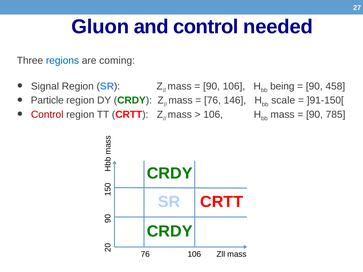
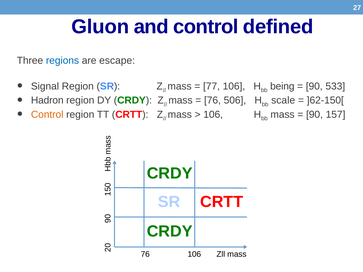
needed: needed -> defined (278, 27)
coming: coming -> escape (117, 61)
90: 90 -> 77 (212, 86)
458: 458 -> 533 (335, 86)
Particle: Particle -> Hadron (47, 100)
146: 146 -> 506 (235, 100)
]91-150[: ]91-150[ -> ]62-150[ (325, 100)
Control colour: red -> orange (47, 115)
785: 785 -> 157 (336, 115)
